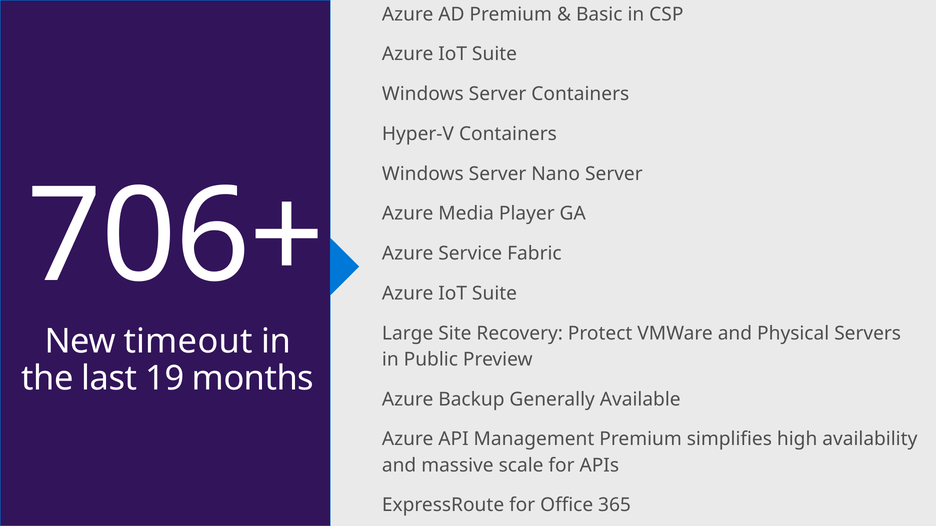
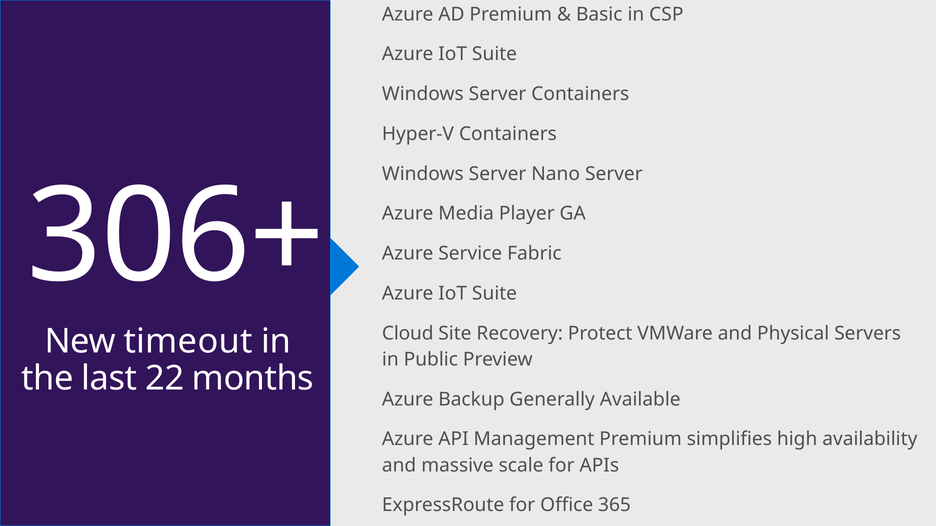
706+: 706+ -> 306+ (176, 237)
Large: Large -> Cloud (408, 334)
19: 19 -> 22 (165, 379)
